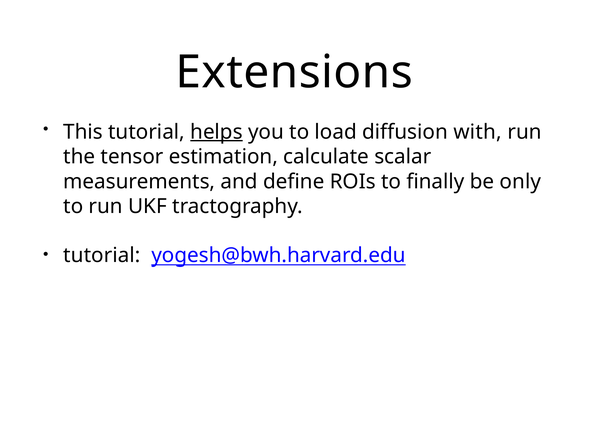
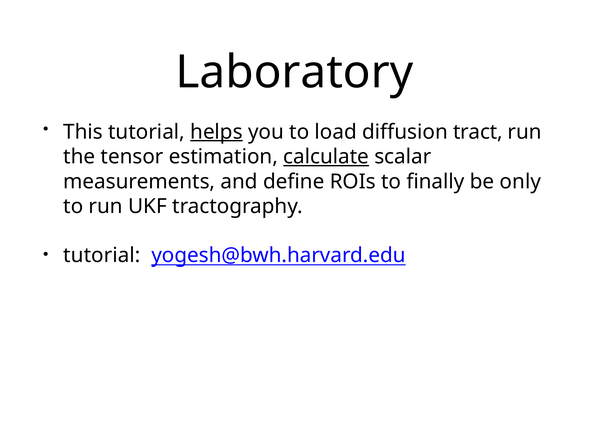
Extensions: Extensions -> Laboratory (294, 72)
with: with -> tract (478, 132)
calculate underline: none -> present (326, 157)
